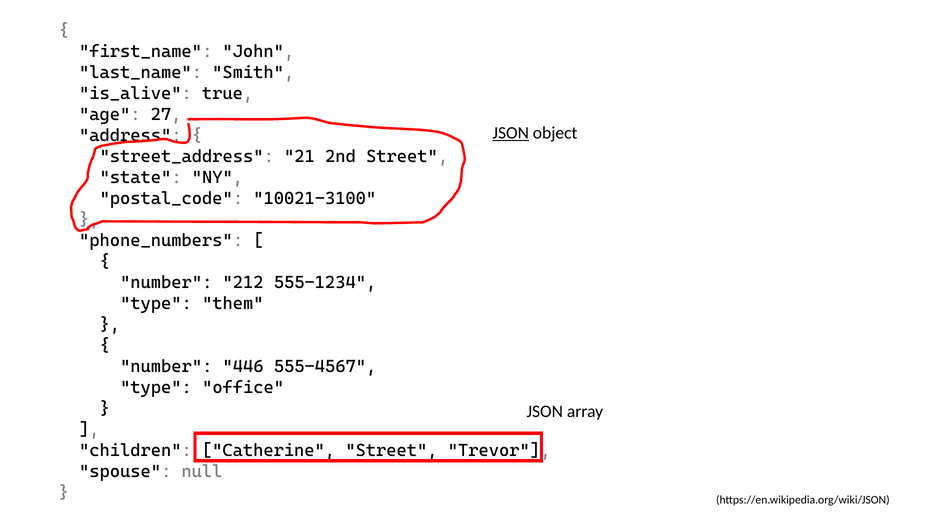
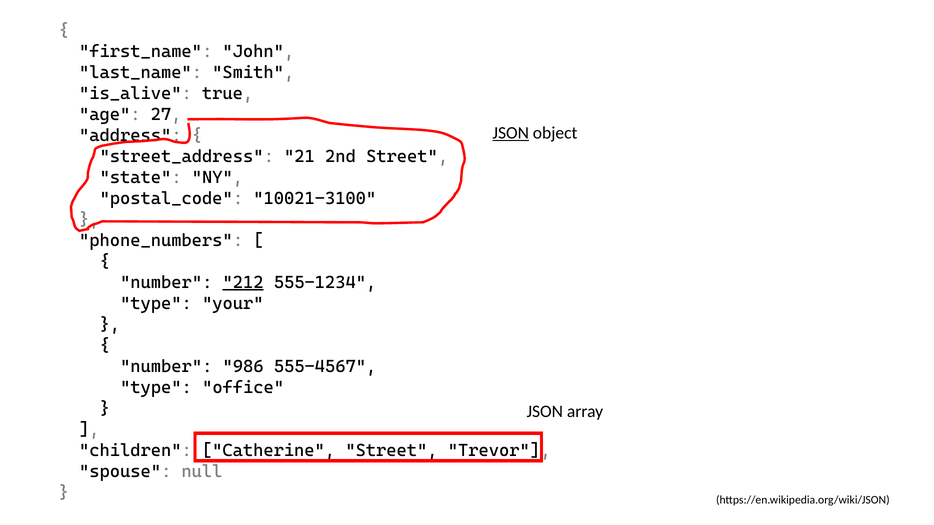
212 underline: none -> present (243, 282)
them: them -> your (233, 303)
446: 446 -> 986 (243, 367)
